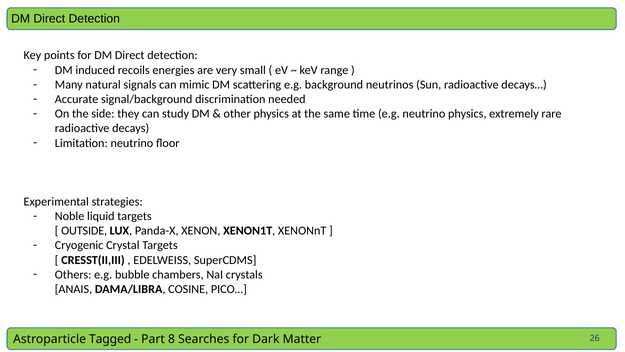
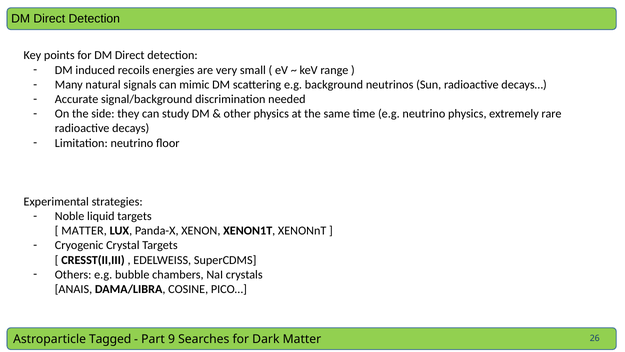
OUTSIDE: OUTSIDE -> MATTER (84, 231)
8: 8 -> 9 (172, 339)
